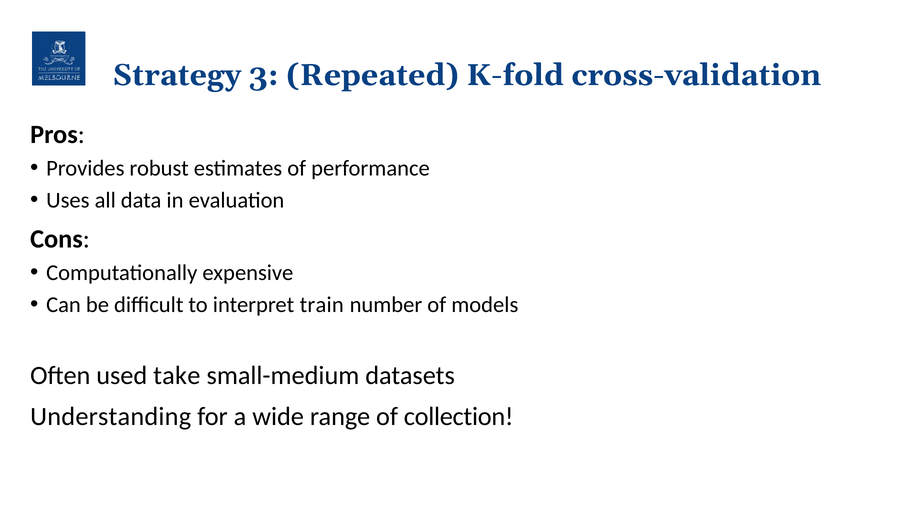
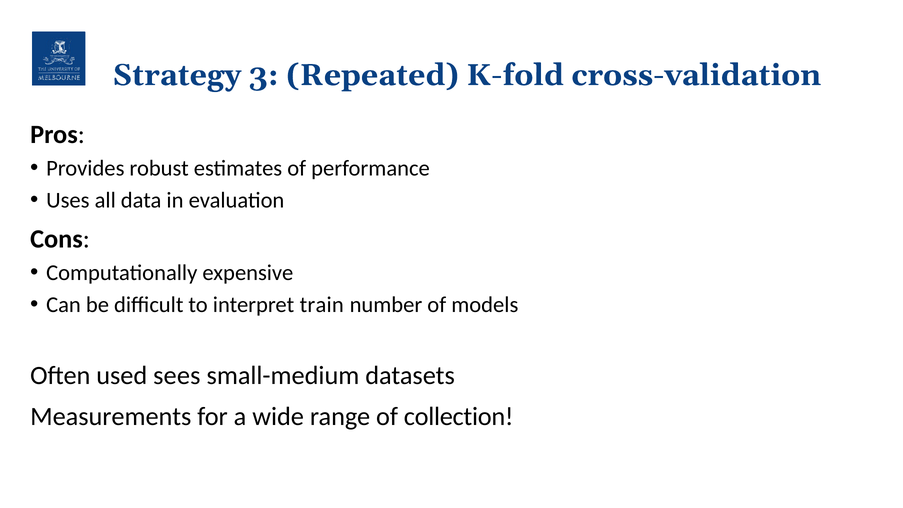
take: take -> sees (177, 376)
Understanding: Understanding -> Measurements (111, 417)
